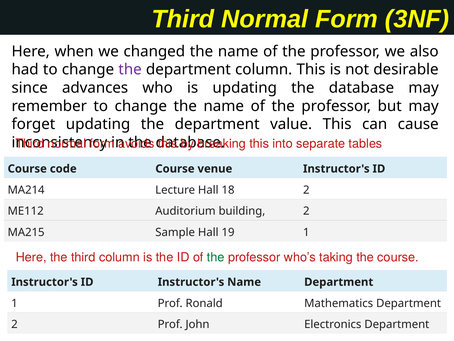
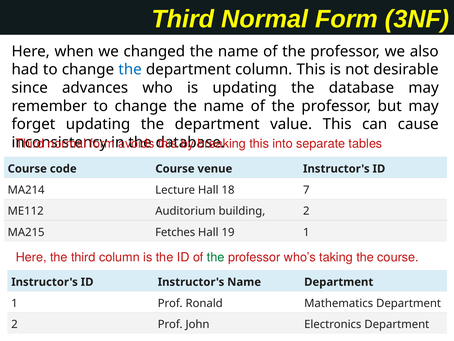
the colour: purple -> blue (130, 70)
18 2: 2 -> 7 (306, 190)
Sample: Sample -> Fetches (175, 232)
